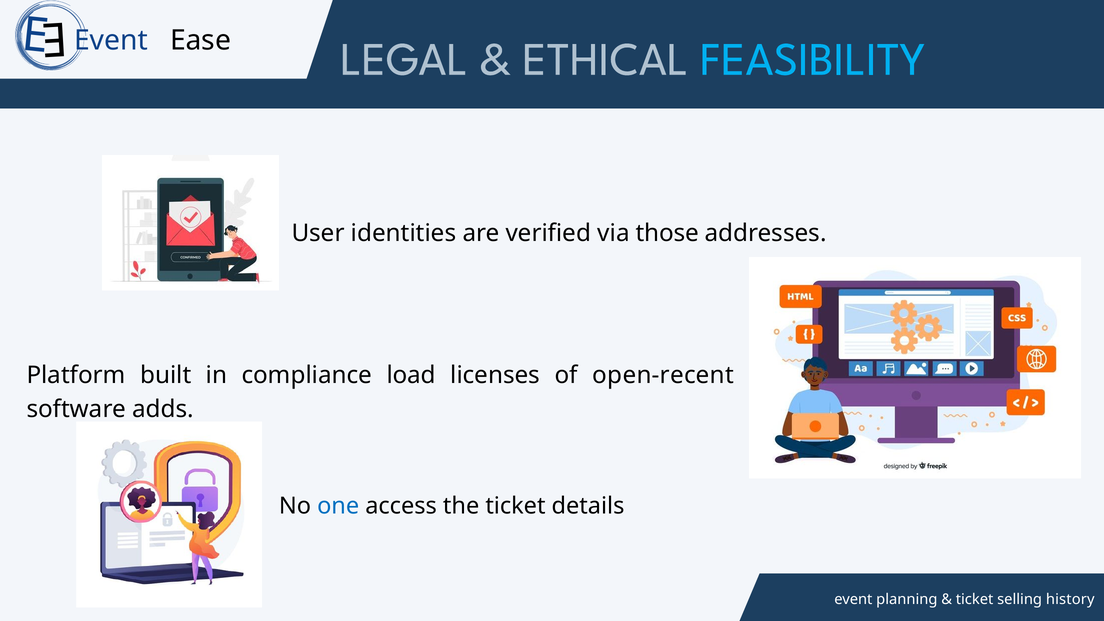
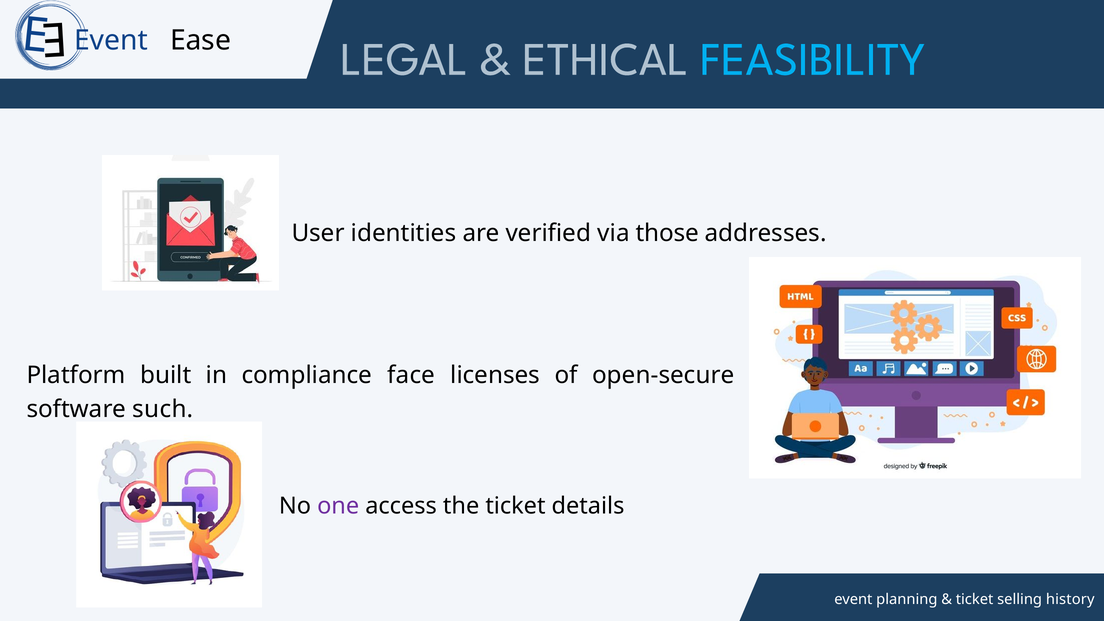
load: load -> face (411, 375)
open-recent: open-recent -> open-secure (663, 375)
adds: adds -> such (163, 409)
one colour: blue -> purple (338, 506)
